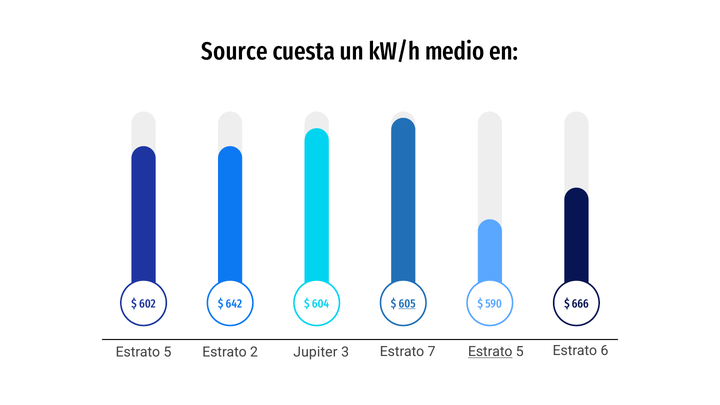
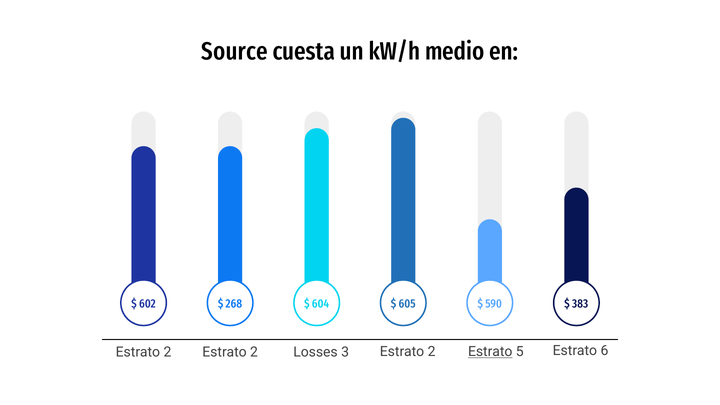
642: 642 -> 268 (234, 304)
605 underline: present -> none (407, 304)
666: 666 -> 383 (580, 304)
7: 7 -> 2 (432, 352)
5: 5 -> 2 (167, 352)
Jupiter: Jupiter -> Losses (315, 352)
